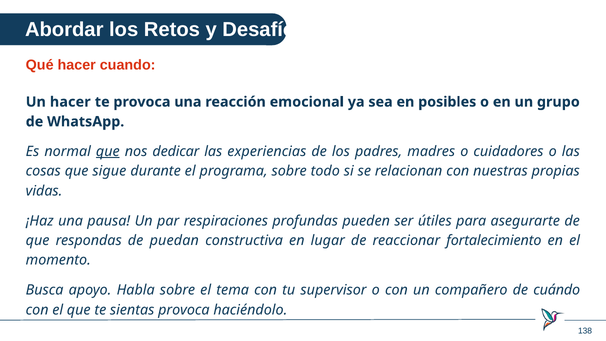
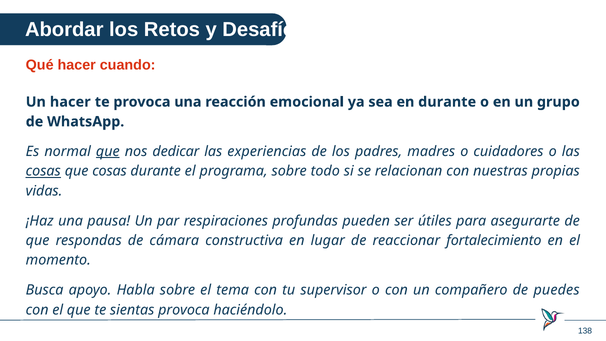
en posibles: posibles -> durante (447, 102)
cosas underline: none -> present (43, 171)
que sigue: sigue -> cosas (110, 171)
puedan: puedan -> cámara (174, 240)
cuándo: cuándo -> puedes (557, 290)
